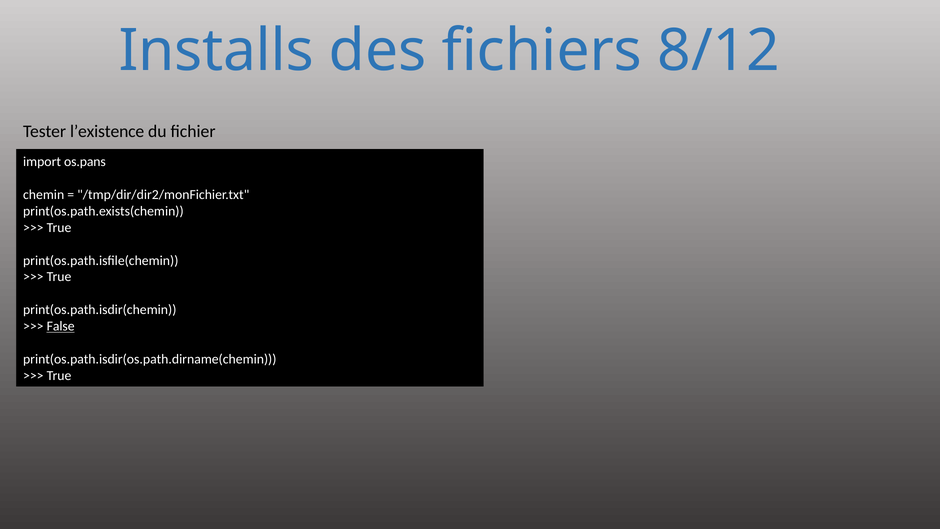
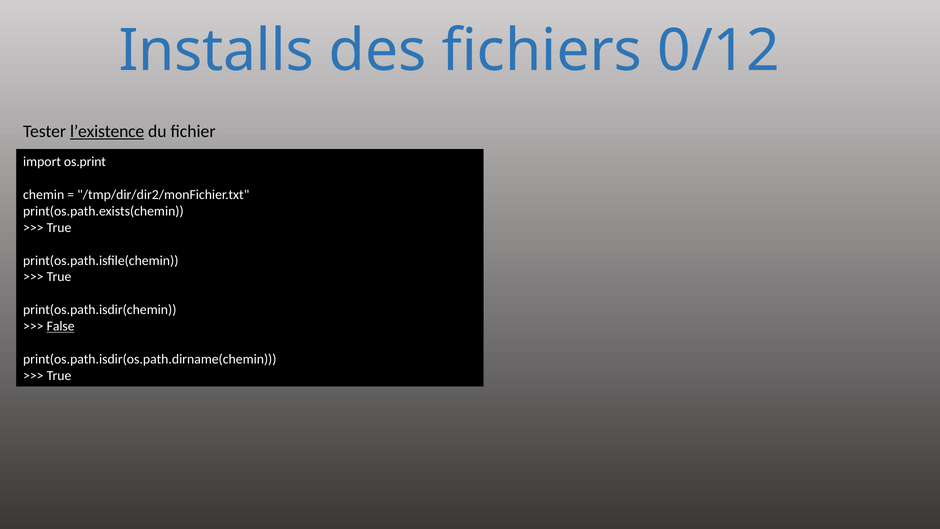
8/12: 8/12 -> 0/12 (719, 51)
l’existence underline: none -> present (107, 131)
os.pans: os.pans -> os.print (85, 162)
